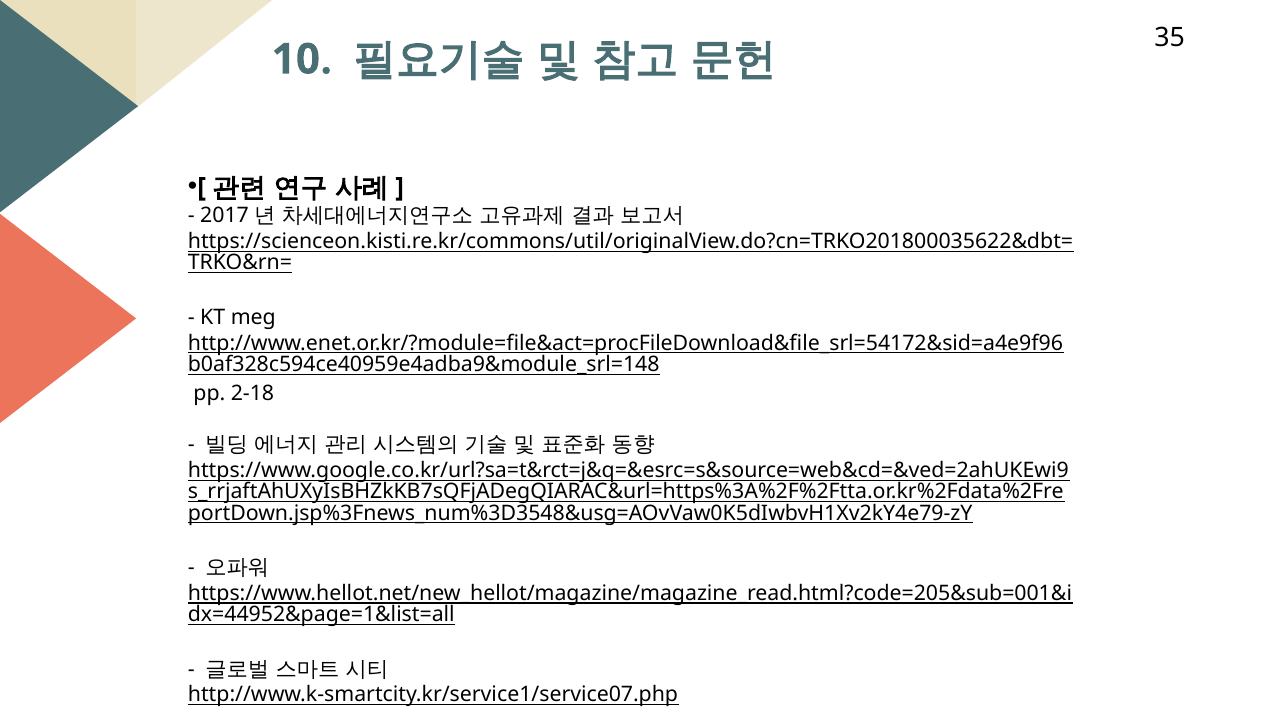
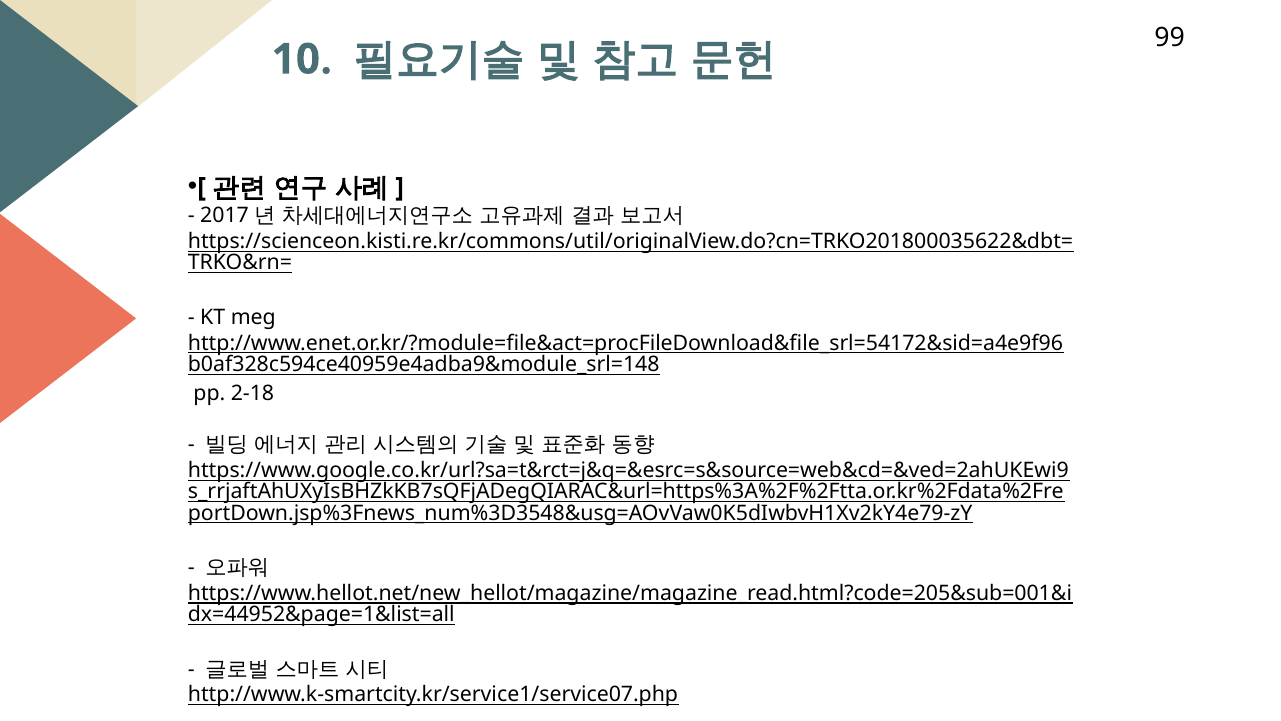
35: 35 -> 99 (1170, 38)
